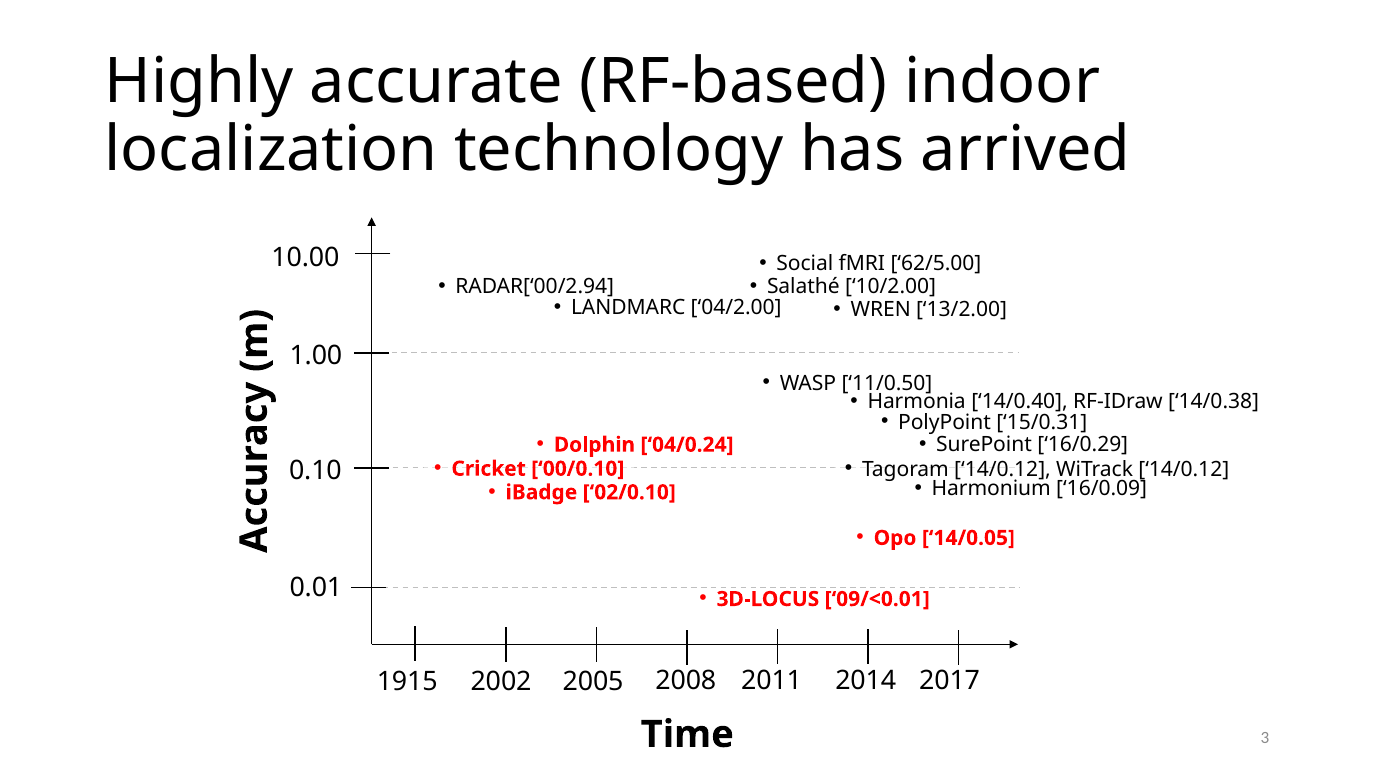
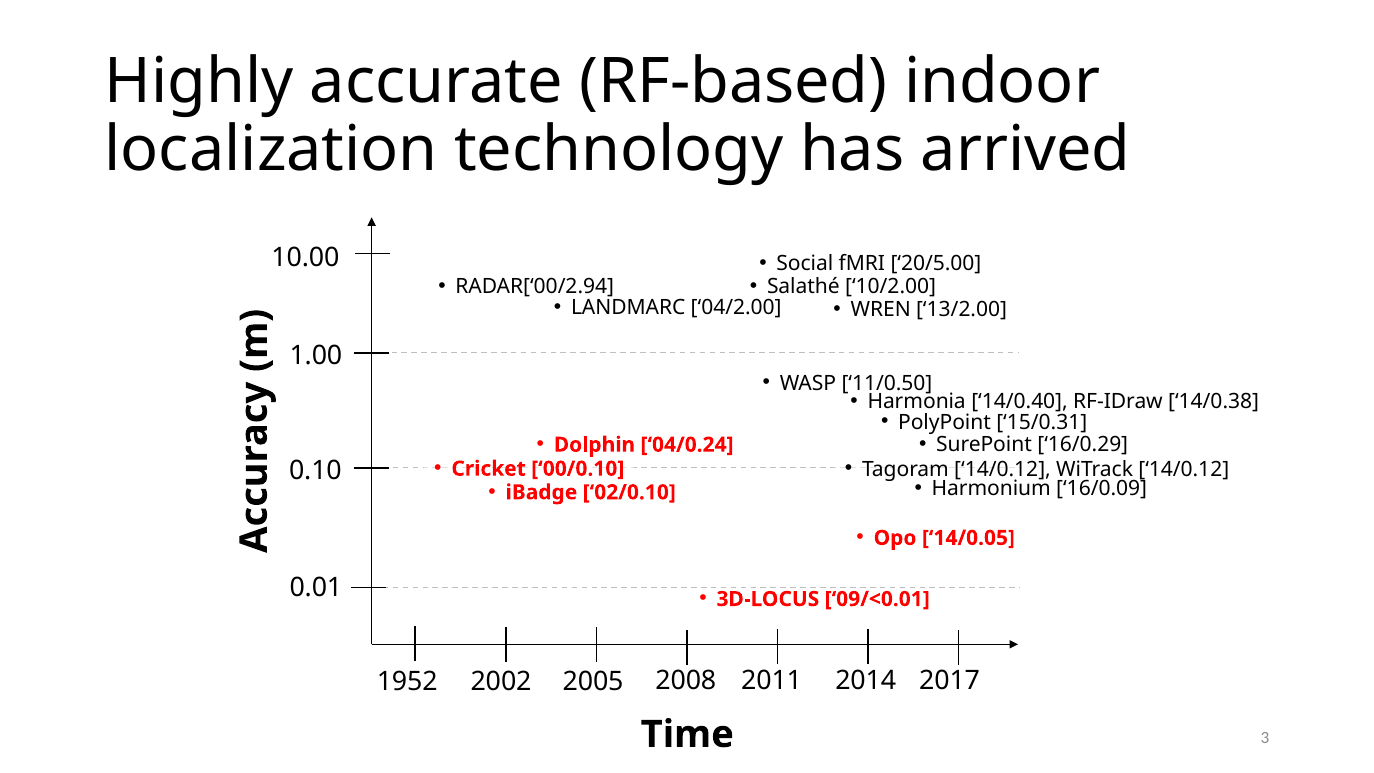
62/5.00: 62/5.00 -> 20/5.00 (936, 264)
1915: 1915 -> 1952 (407, 682)
